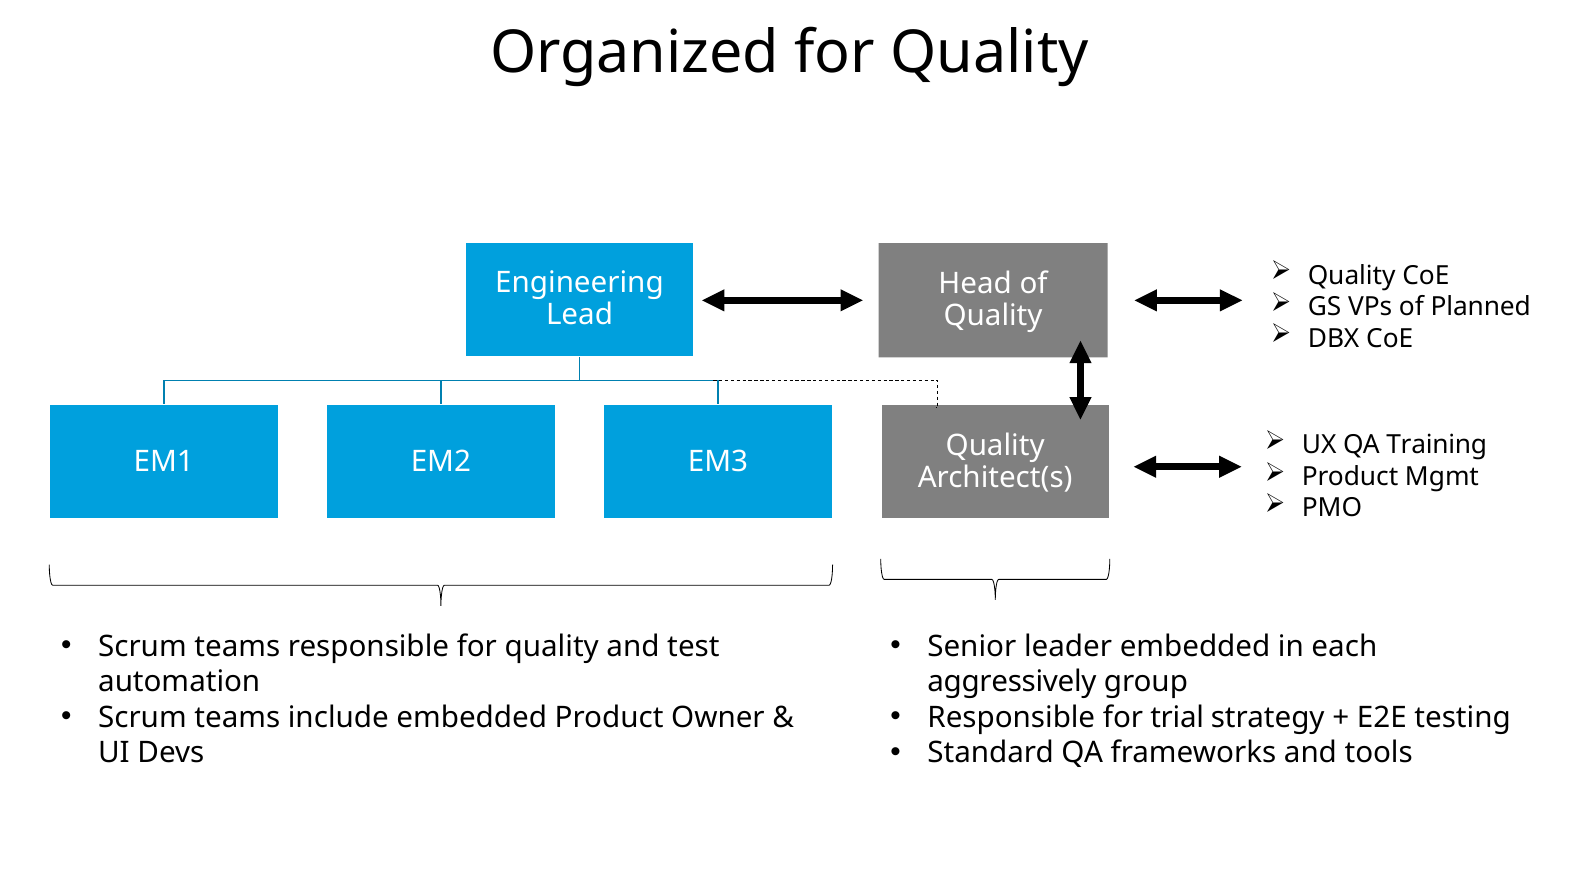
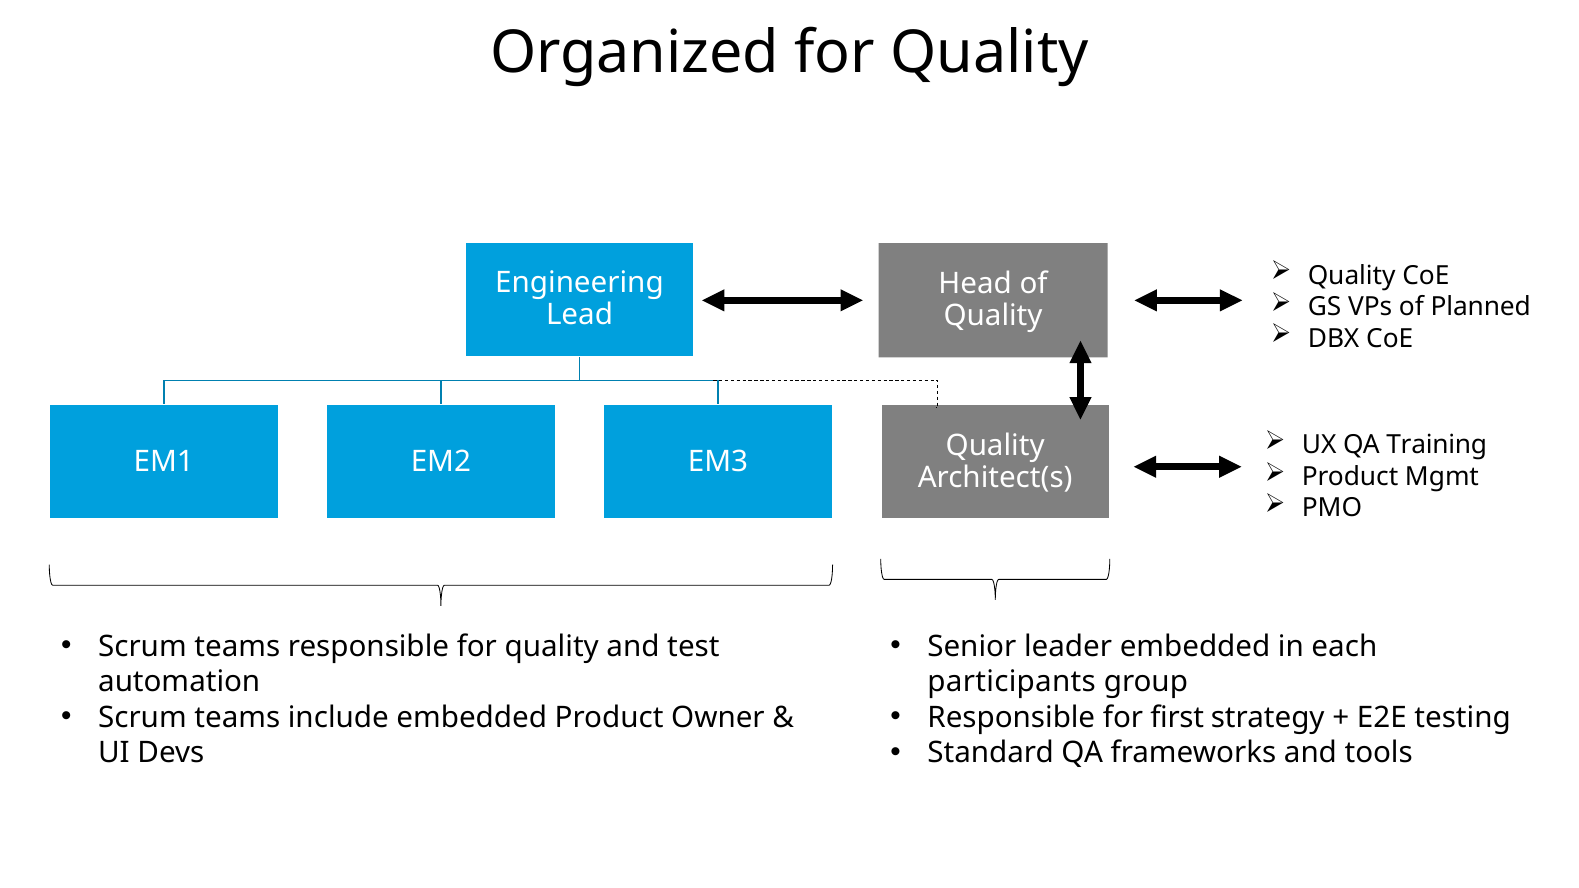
aggressively: aggressively -> participants (1012, 682)
trial: trial -> first (1177, 718)
